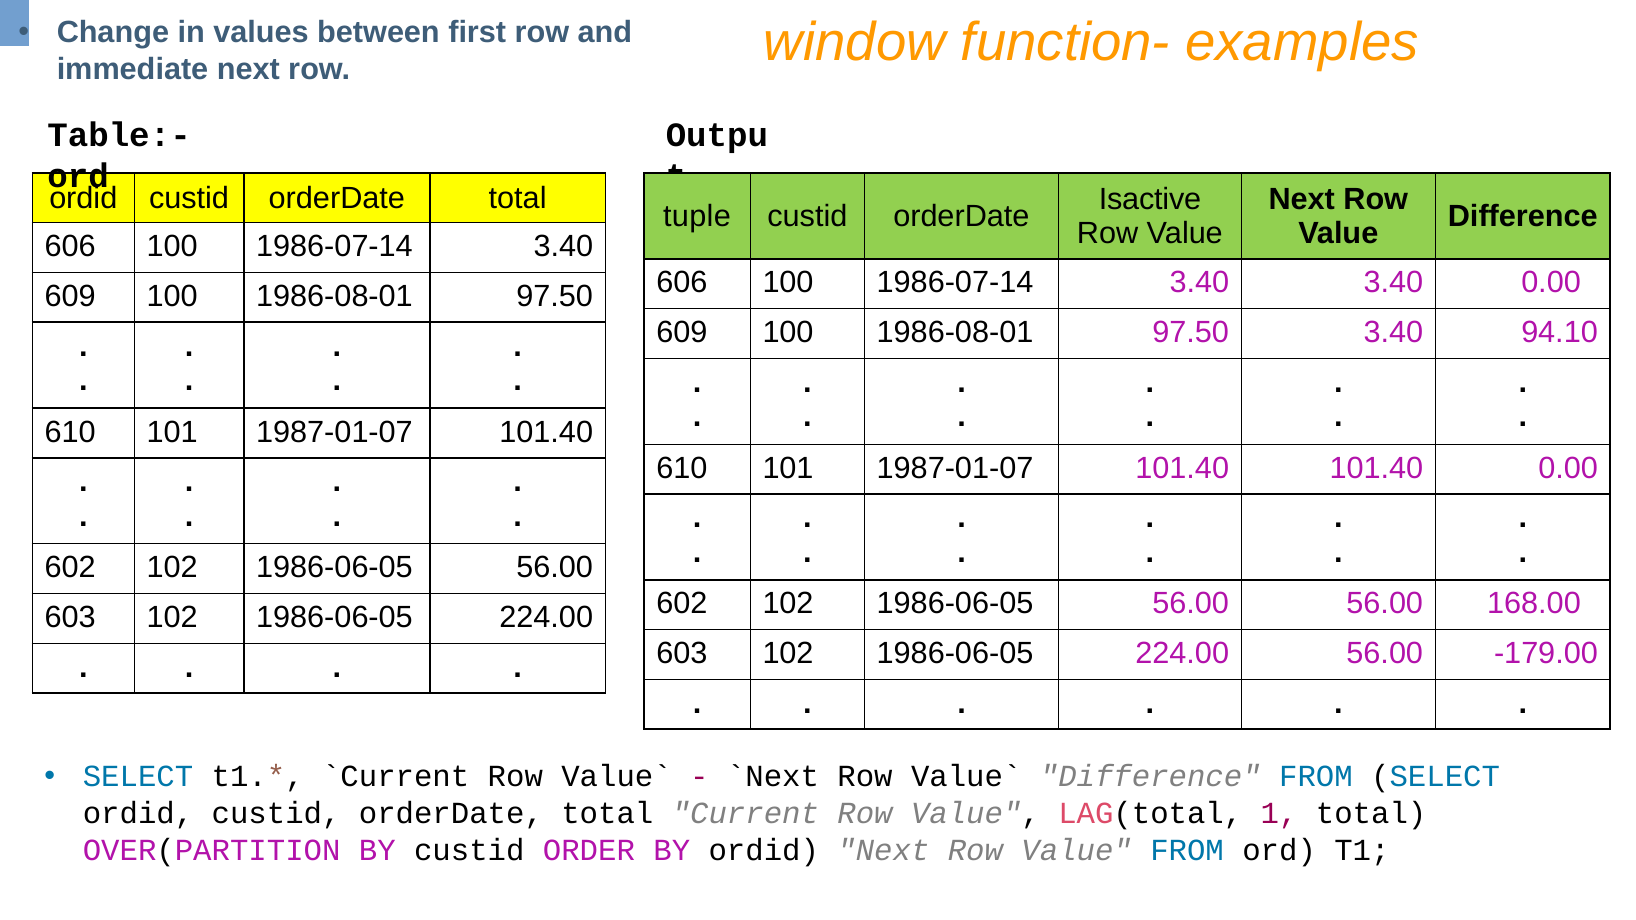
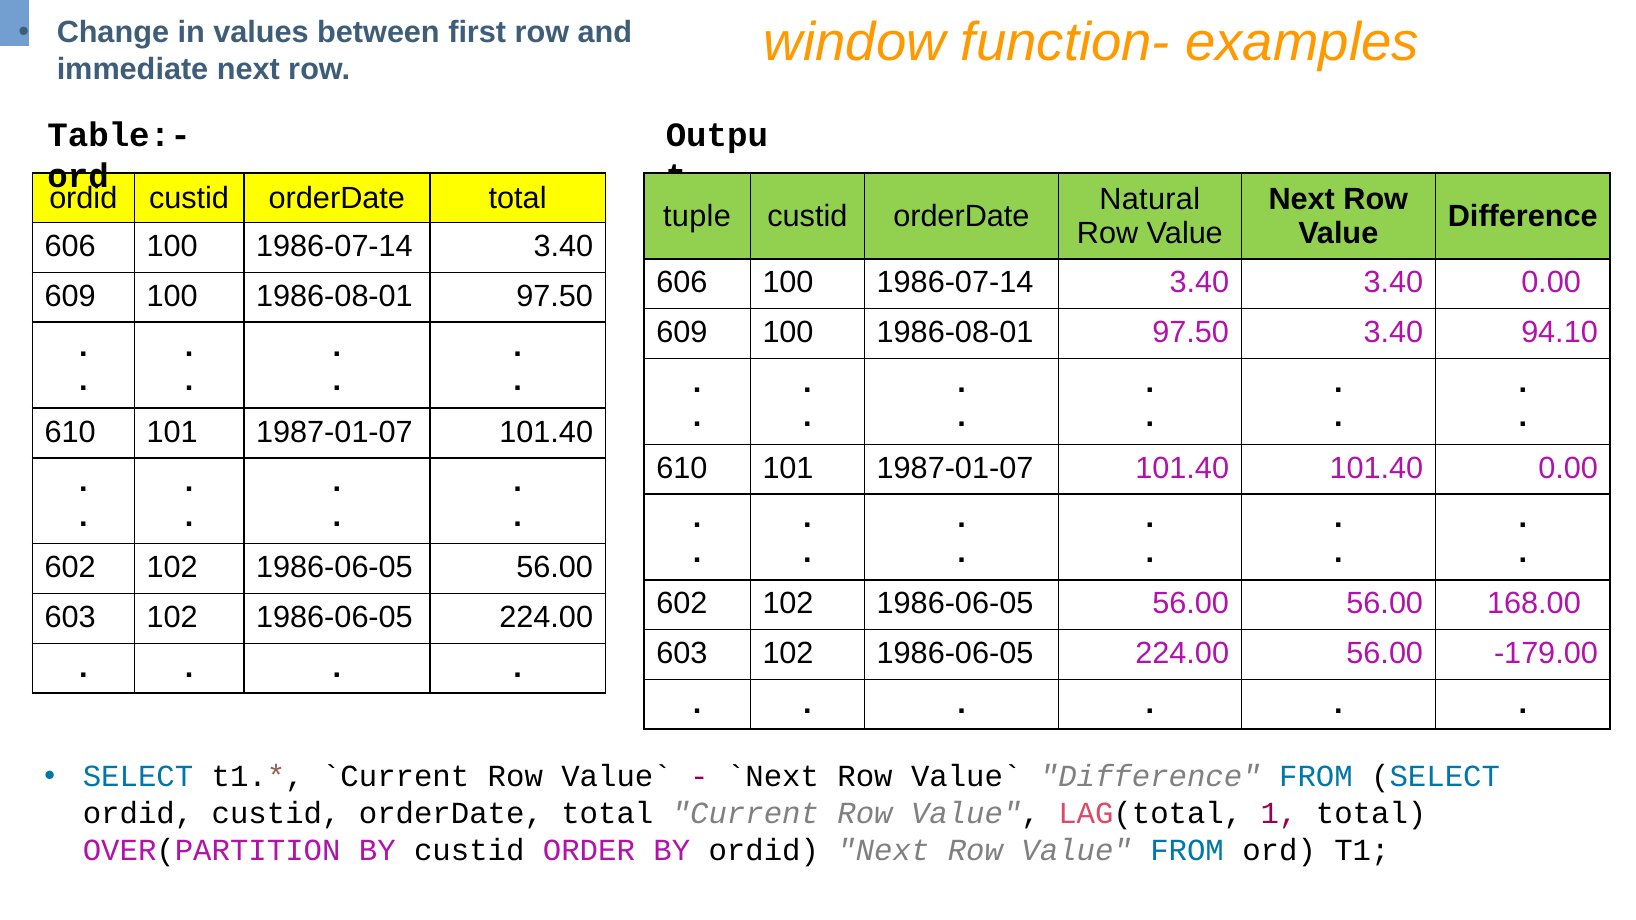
Isactive: Isactive -> Natural (1150, 199)
